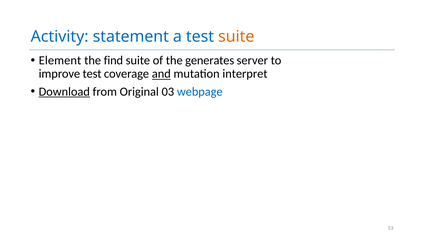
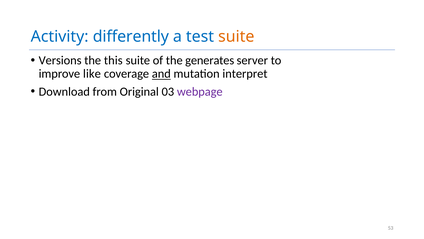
statement: statement -> differently (131, 36)
Element: Element -> Versions (60, 60)
find: find -> this (113, 60)
improve test: test -> like (92, 74)
Download underline: present -> none (64, 92)
webpage colour: blue -> purple (200, 92)
